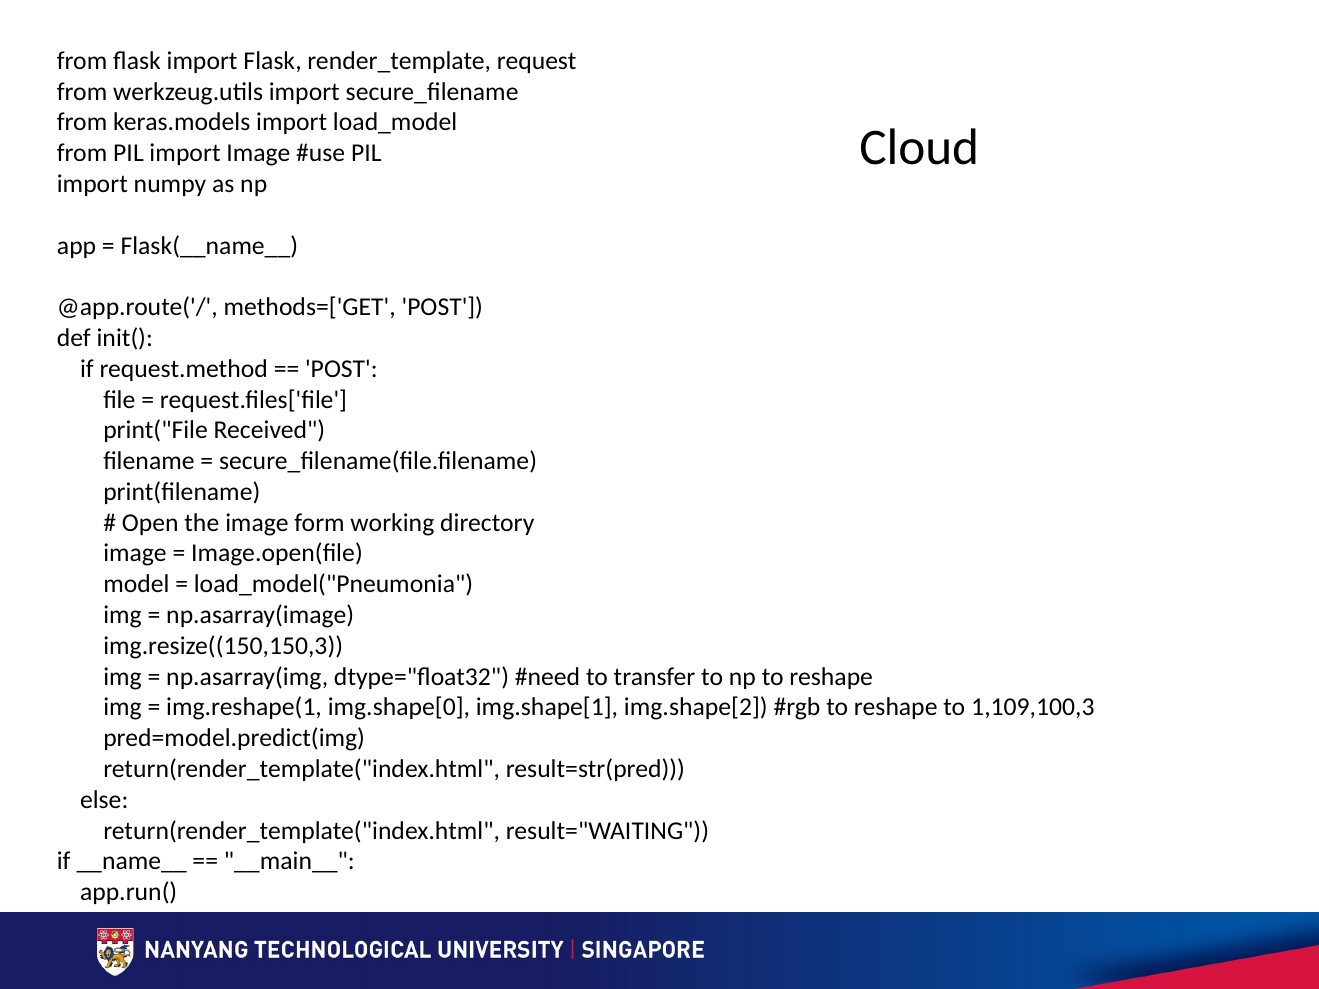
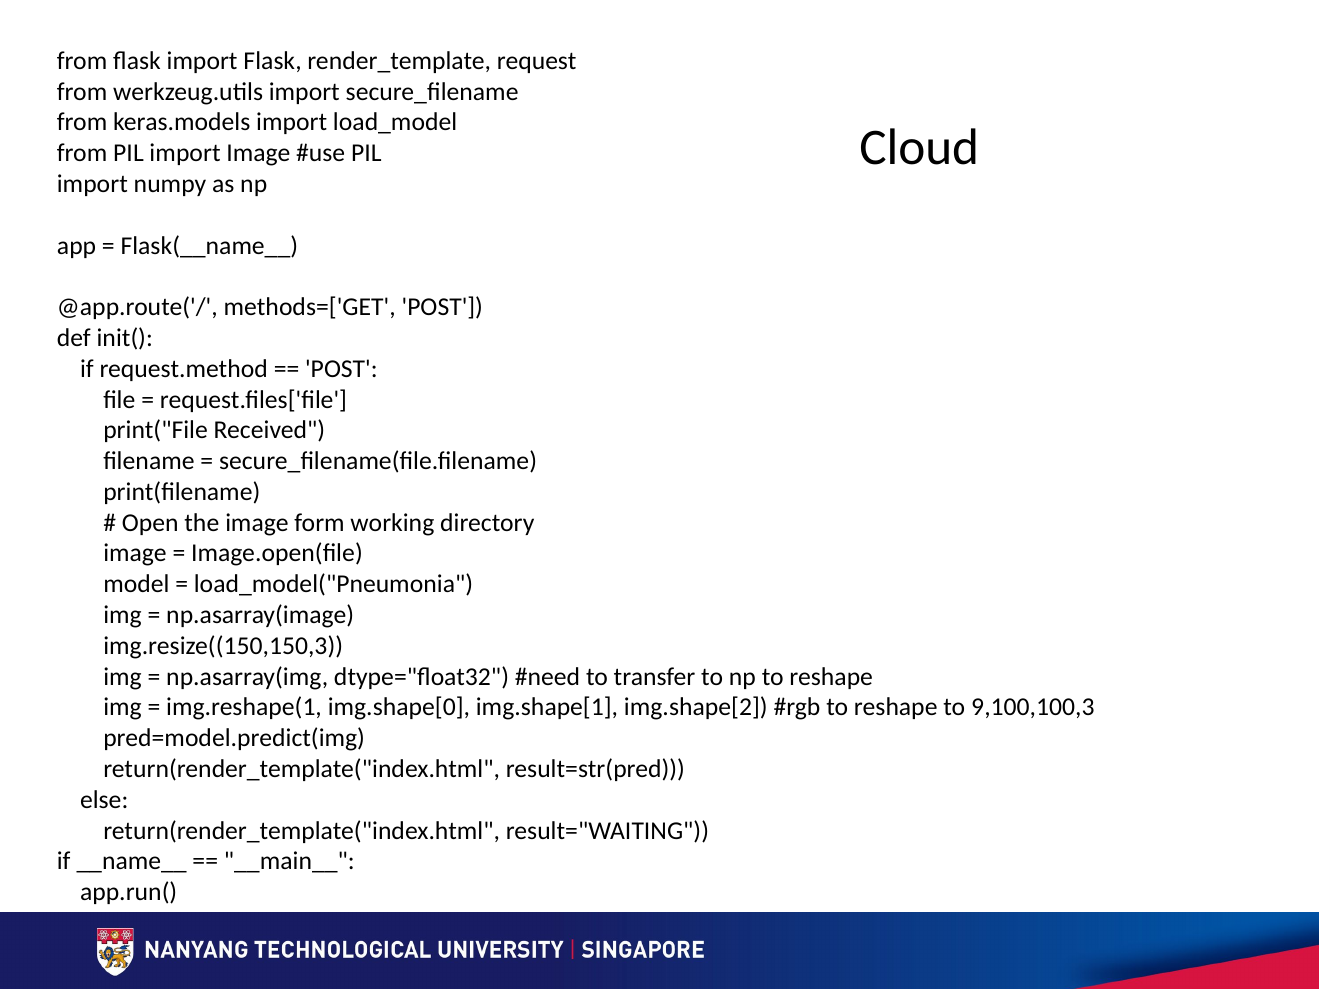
1,109,100,3: 1,109,100,3 -> 9,100,100,3 (1033, 708)
